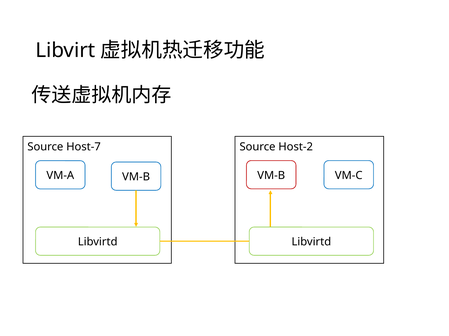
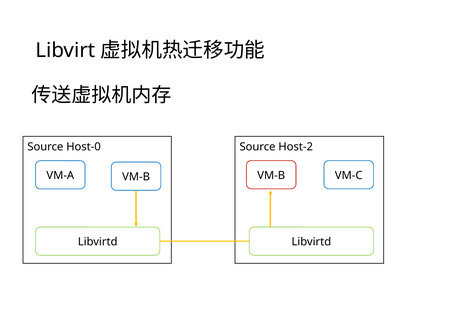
Host-7: Host-7 -> Host-0 (84, 147)
